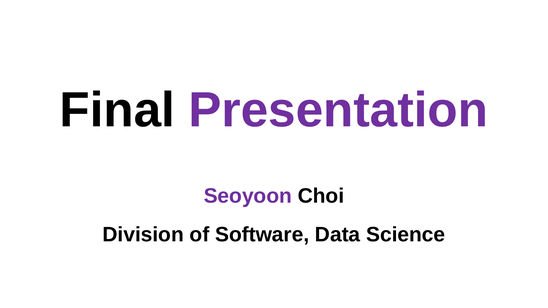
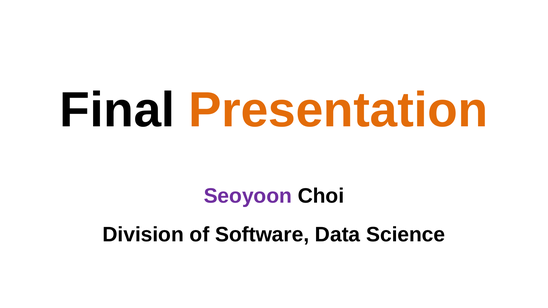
Presentation colour: purple -> orange (338, 110)
